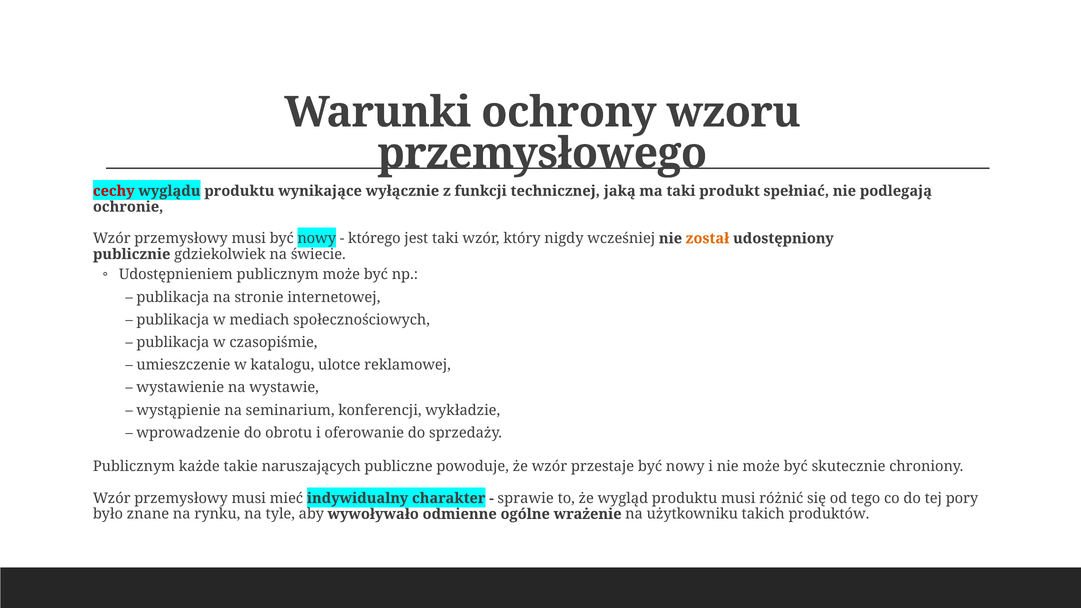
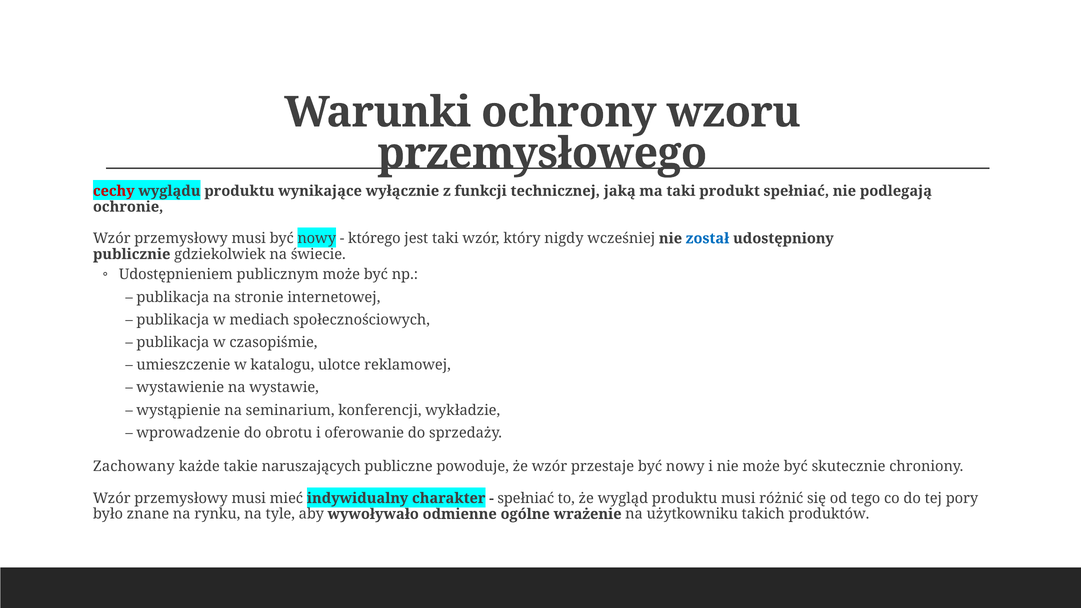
został colour: orange -> blue (708, 238)
Publicznym: Publicznym -> Zachowany (134, 467)
sprawie: sprawie -> spełniać (526, 498)
